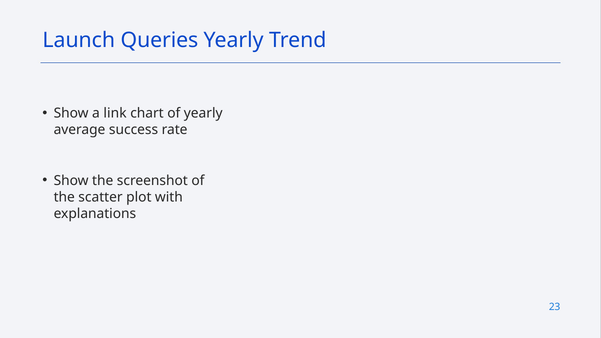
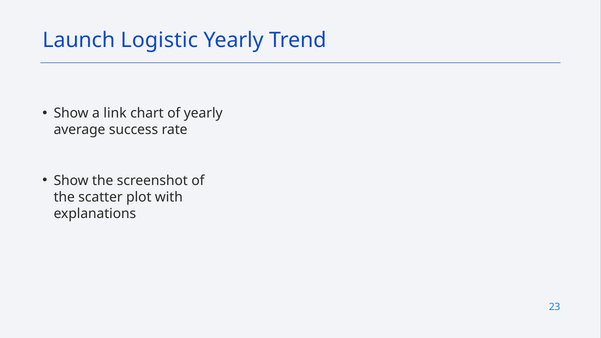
Queries: Queries -> Logistic (159, 40)
